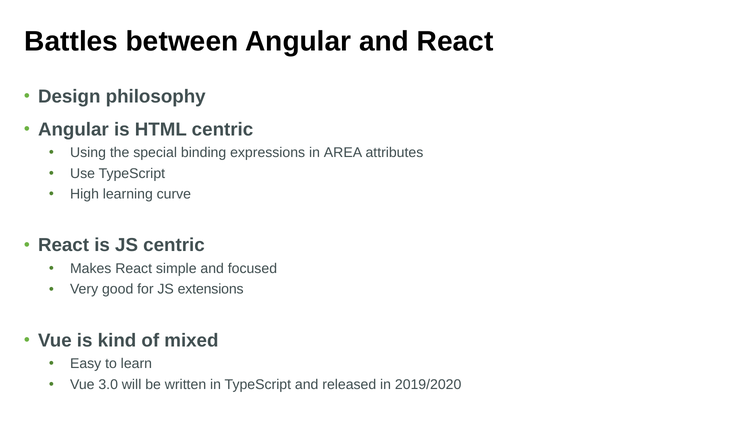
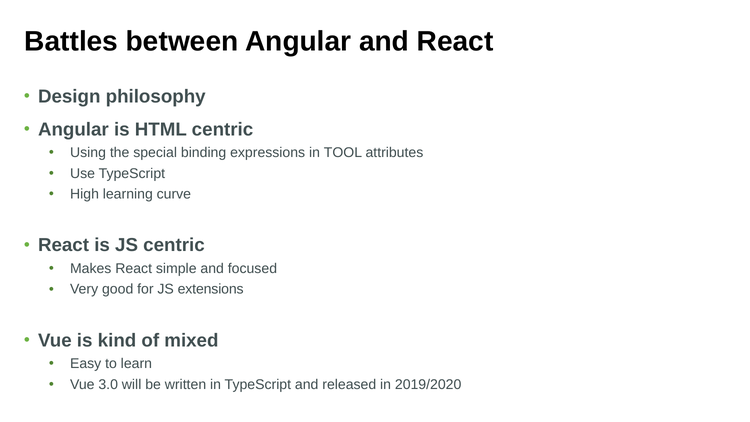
AREA: AREA -> TOOL (343, 153)
